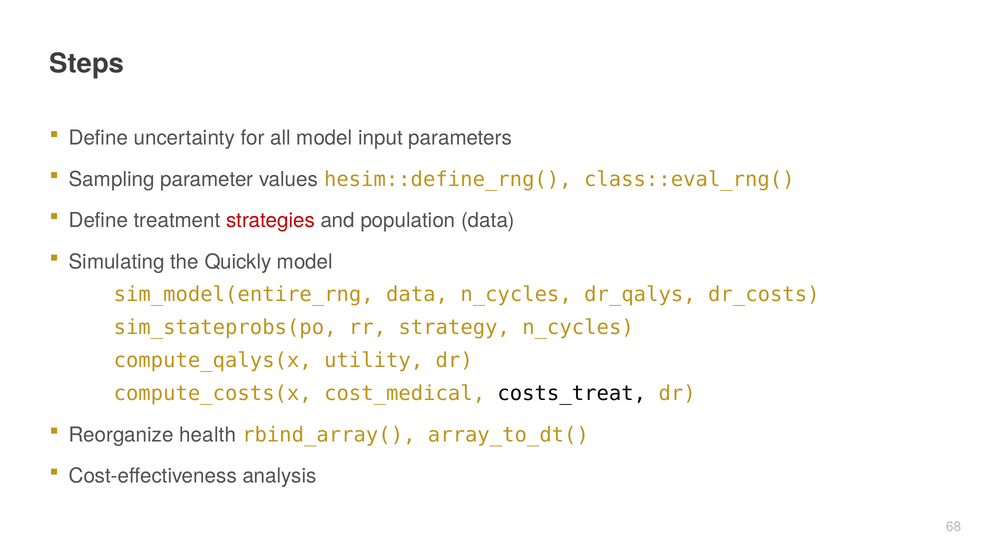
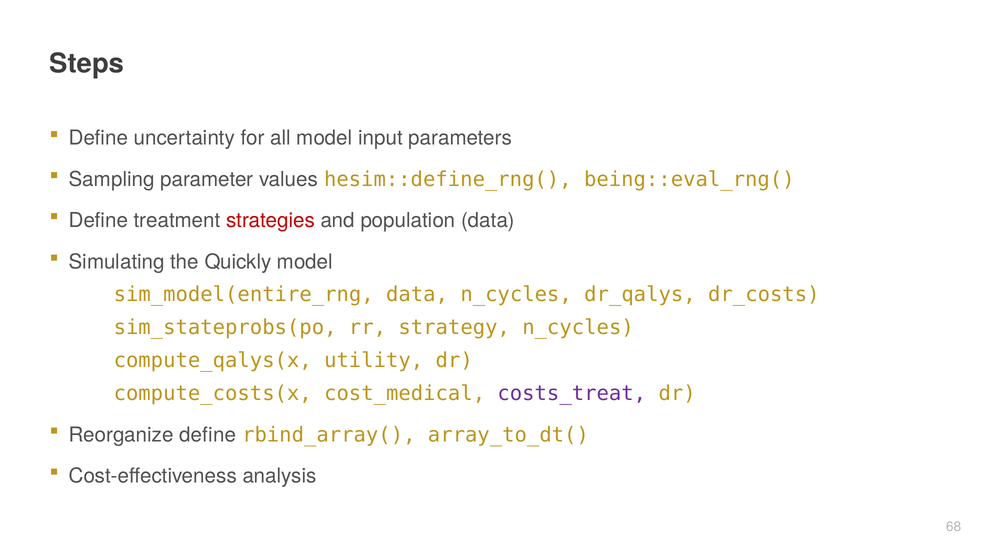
class::eval_rng(: class::eval_rng( -> being::eval_rng( (689, 179)
costs_treat colour: black -> purple (572, 393)
Reorganize health: health -> define (208, 435)
